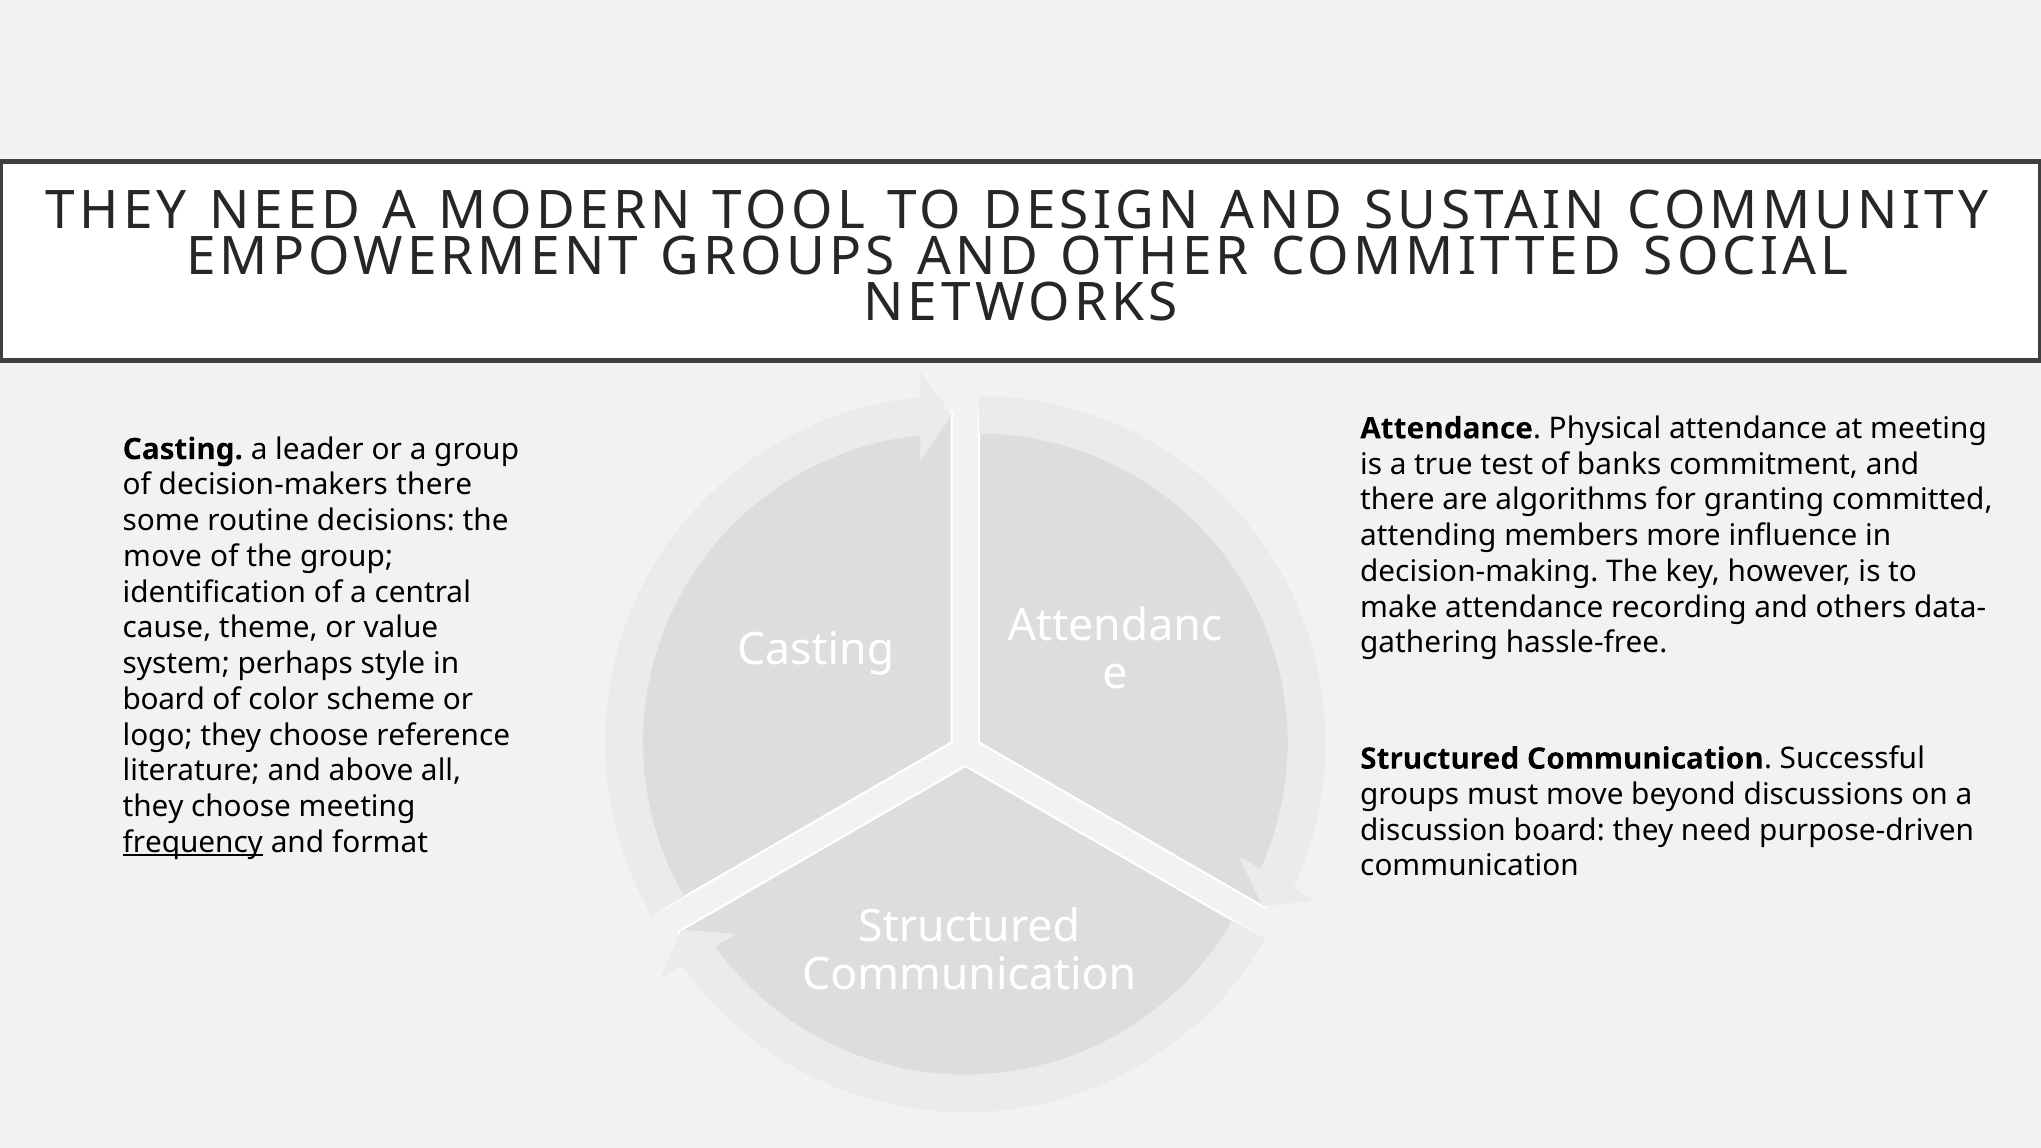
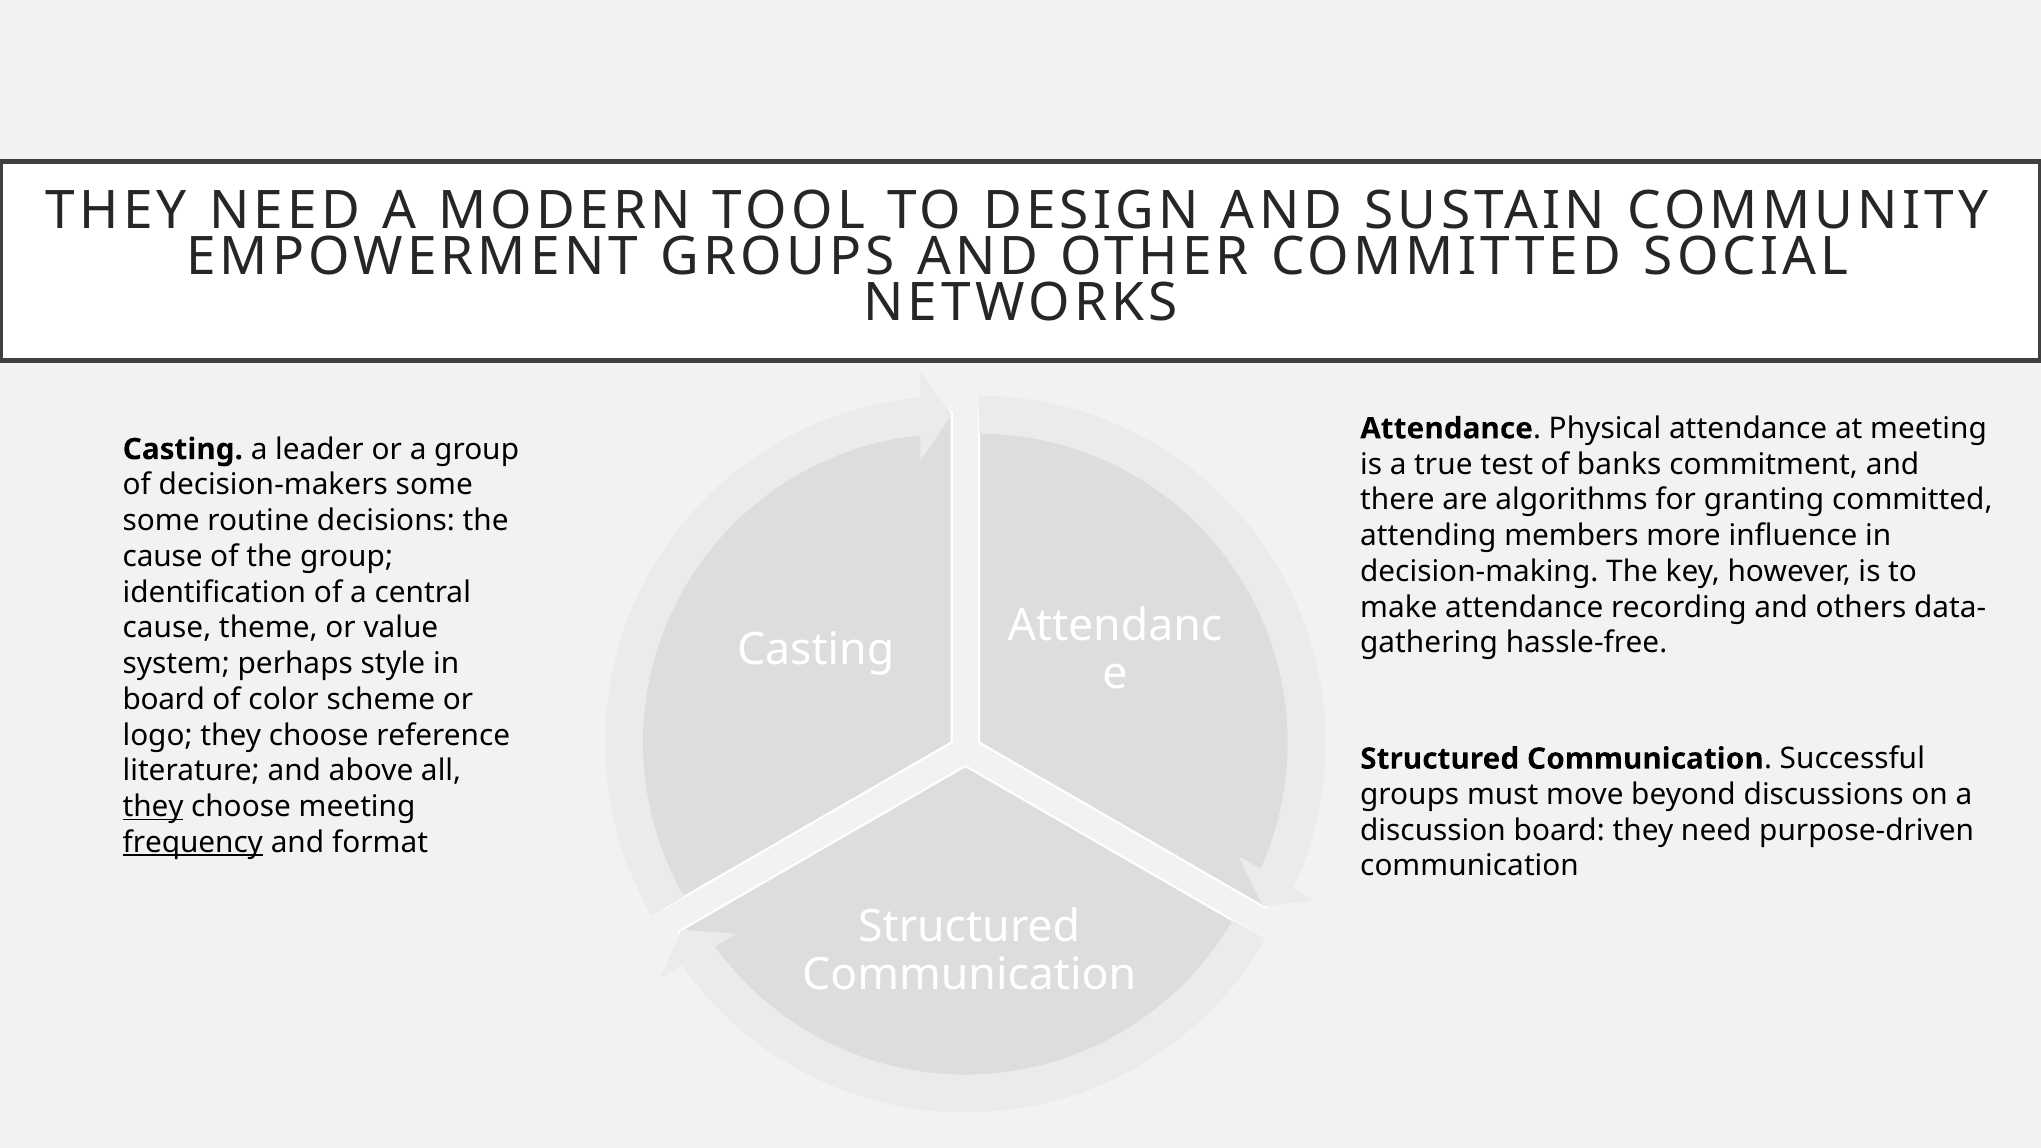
decision-makers there: there -> some (434, 485)
move: move -> cause (163, 557)
they underline: none -> present (153, 807)
